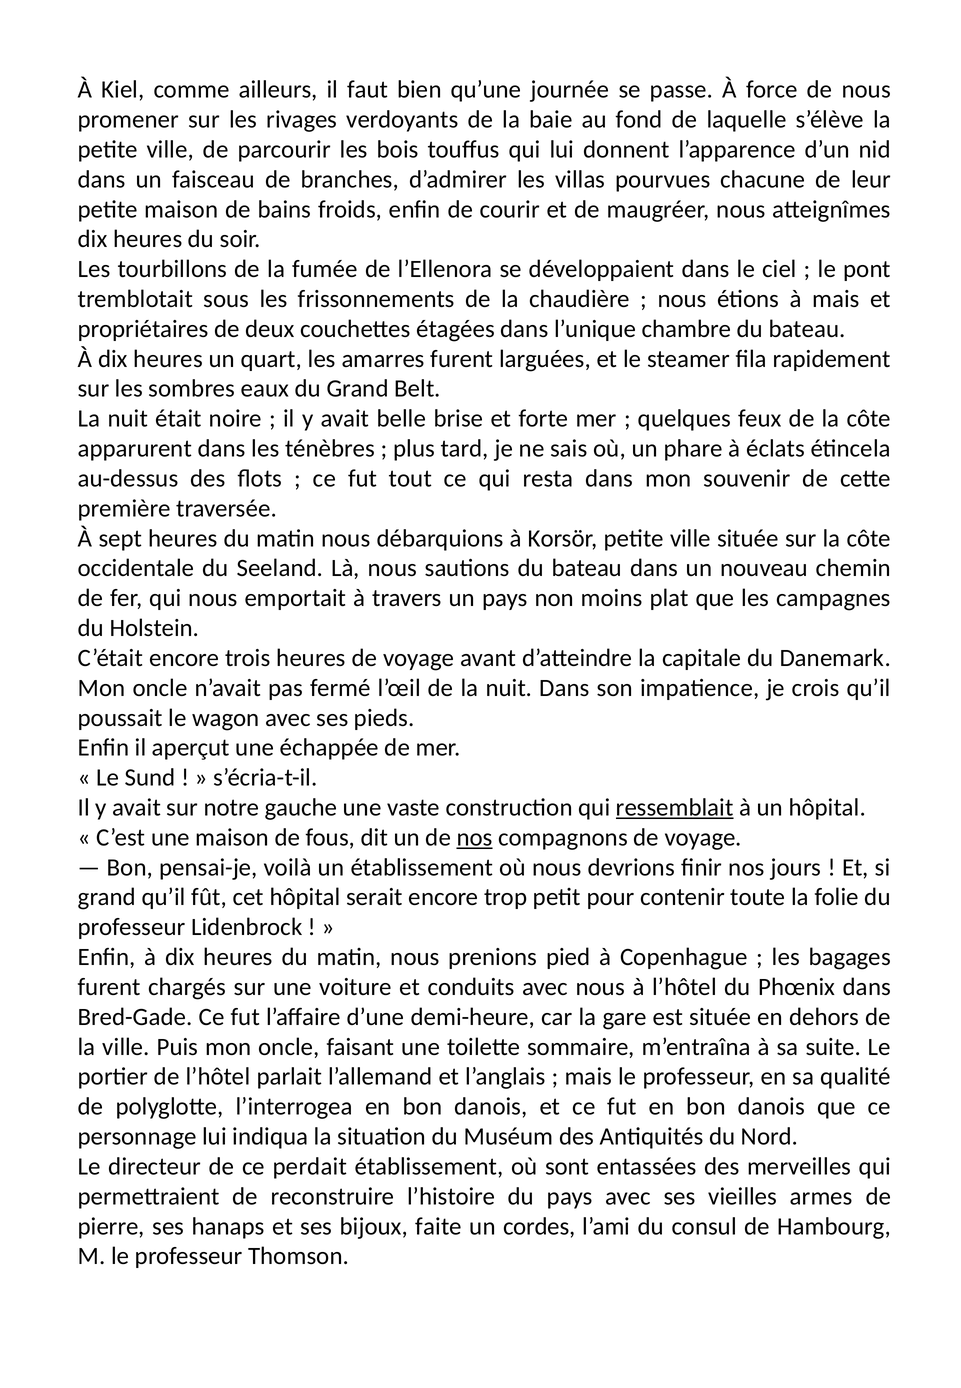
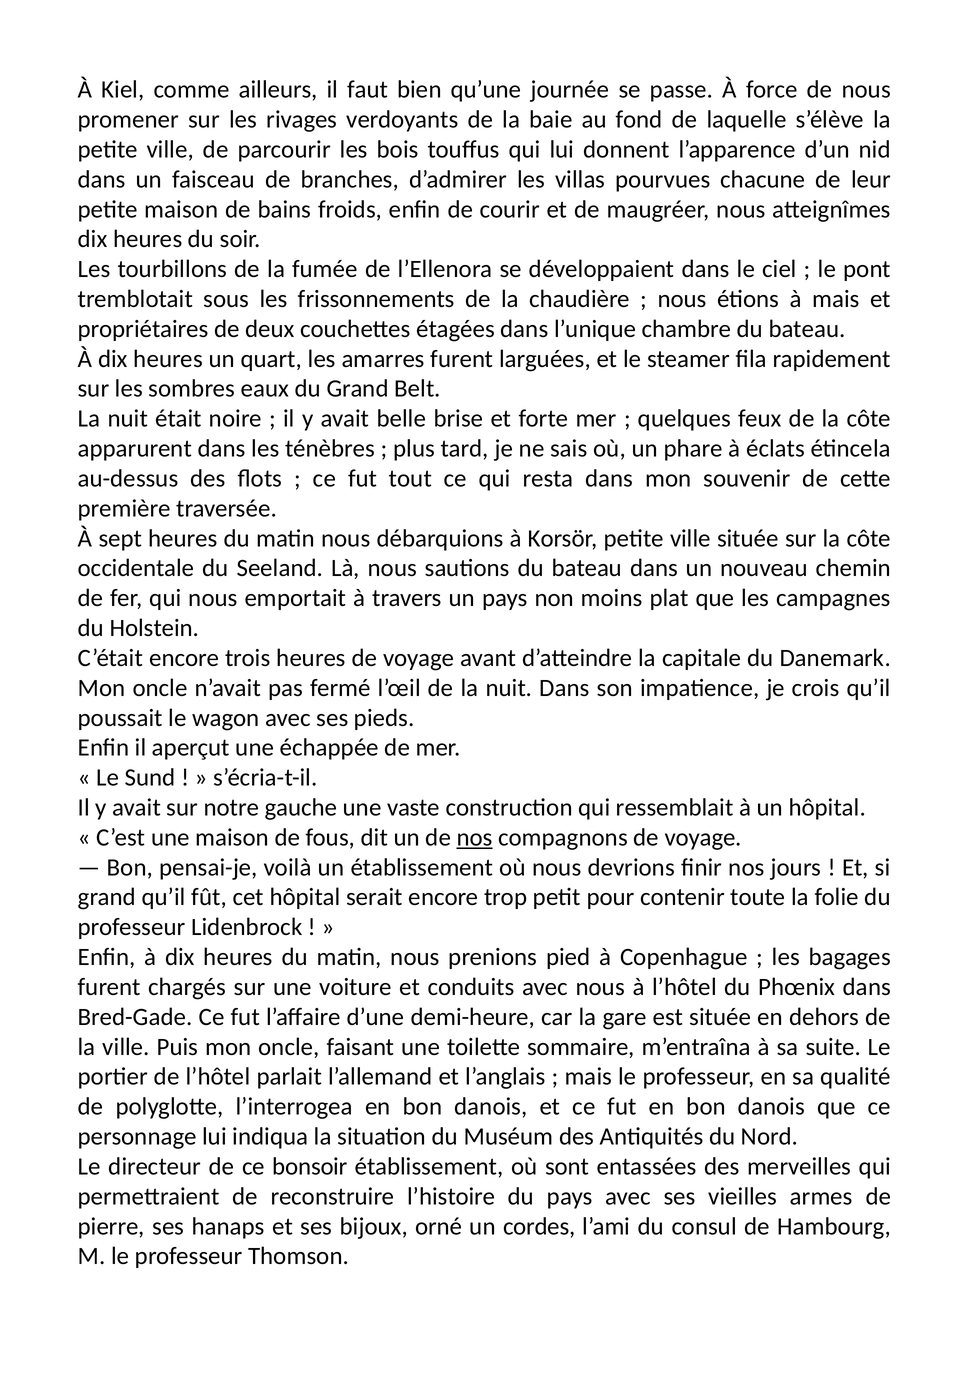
ressemblait underline: present -> none (675, 808)
perdait: perdait -> bonsoir (310, 1167)
faite: faite -> orné (439, 1226)
